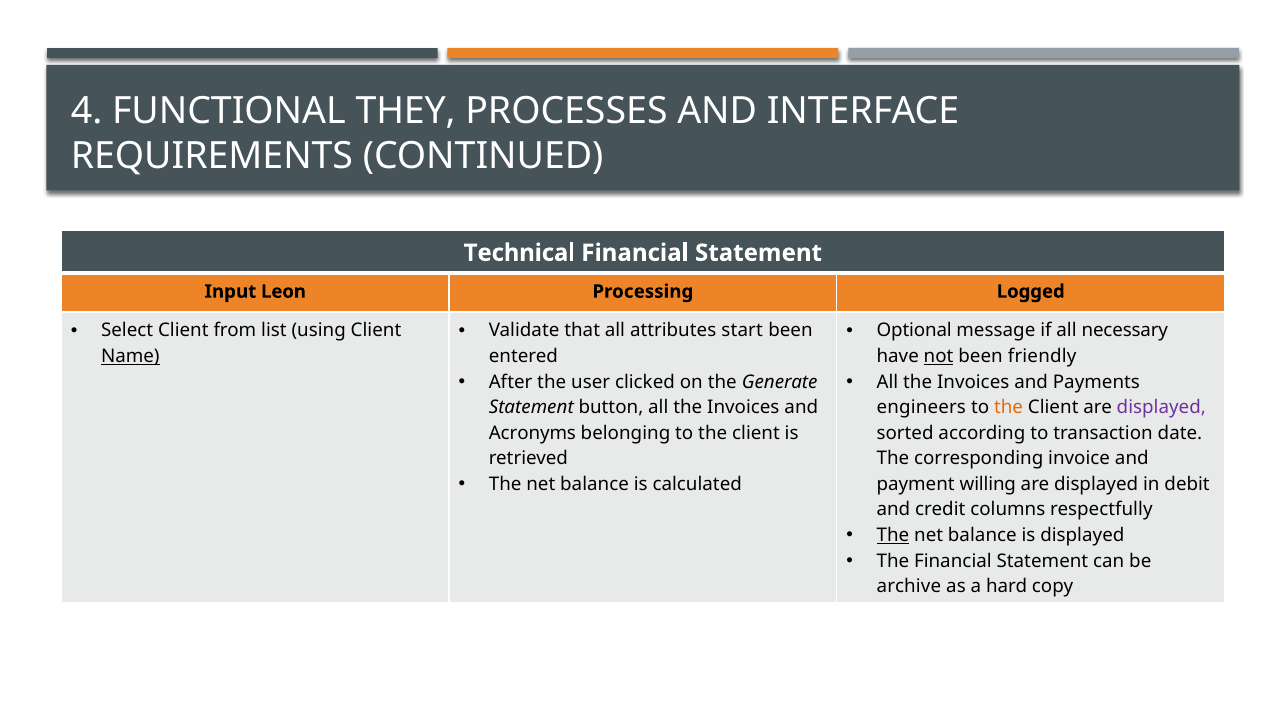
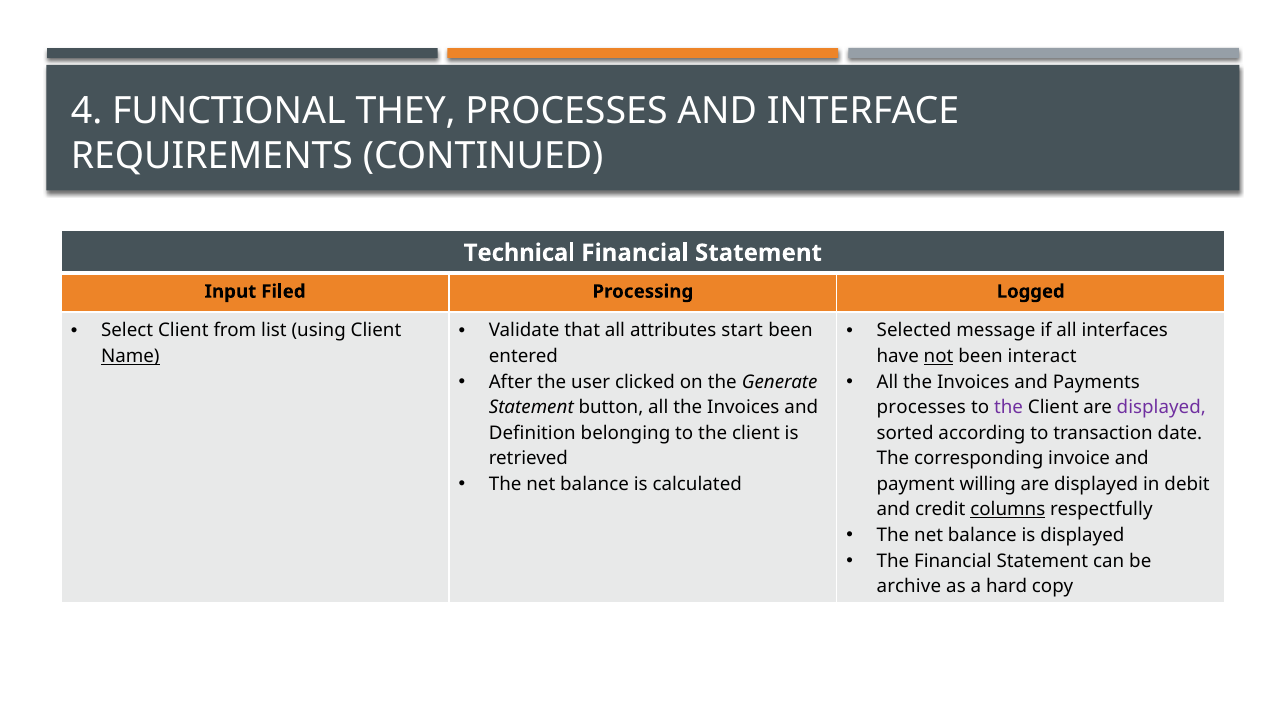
Leon: Leon -> Filed (283, 291)
Optional: Optional -> Selected (914, 330)
necessary: necessary -> interfaces (1125, 330)
friendly: friendly -> interact (1042, 356)
engineers: engineers -> processes (921, 407)
the colour: orange -> purple (1009, 407)
Acronyms: Acronyms -> Definition (532, 433)
columns underline: none -> present (1008, 509)
The underline: present -> none (893, 535)
